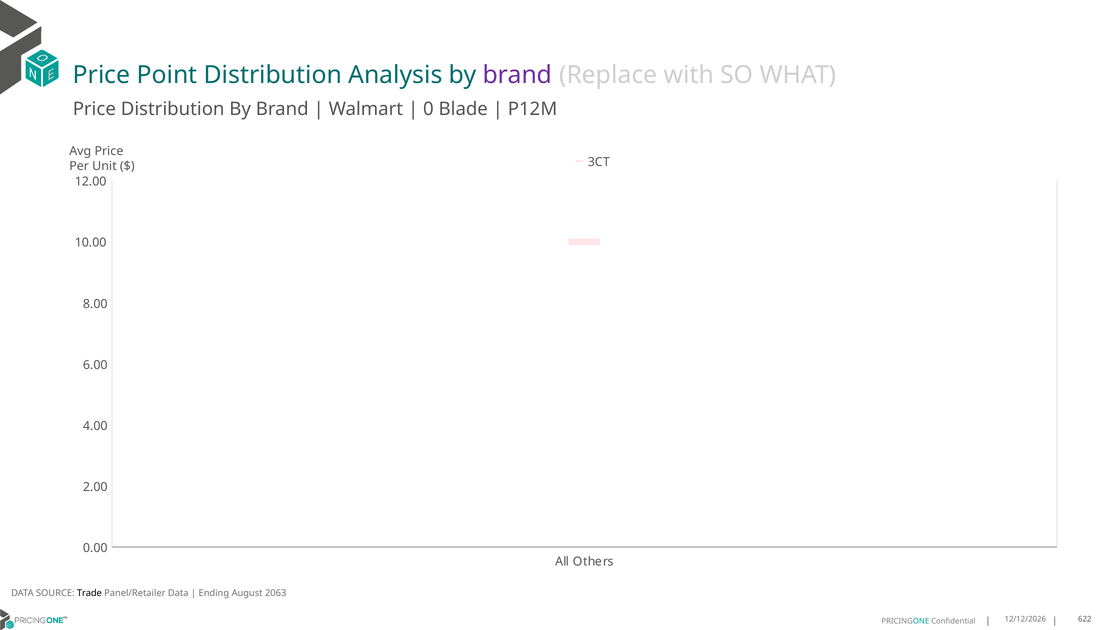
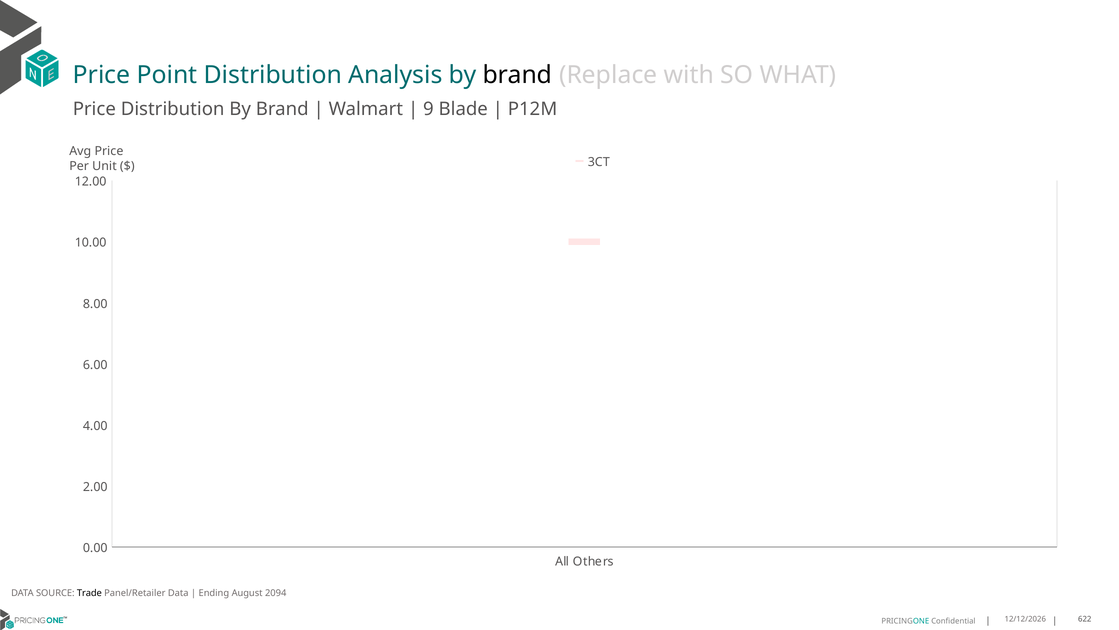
brand colour: purple -> black (517, 75)
0: 0 -> 9 (428, 109)
2063: 2063 -> 2094 (276, 593)
